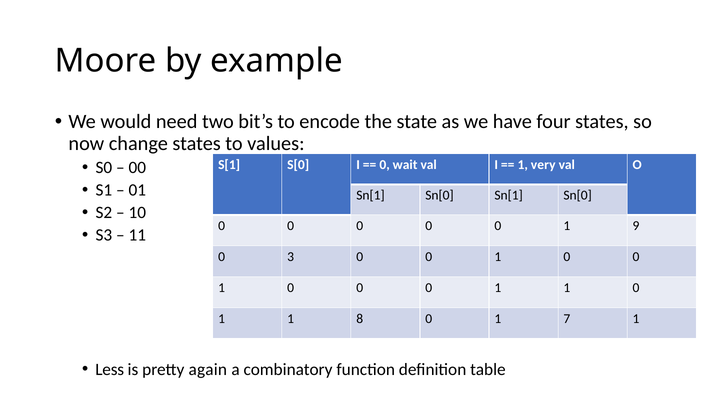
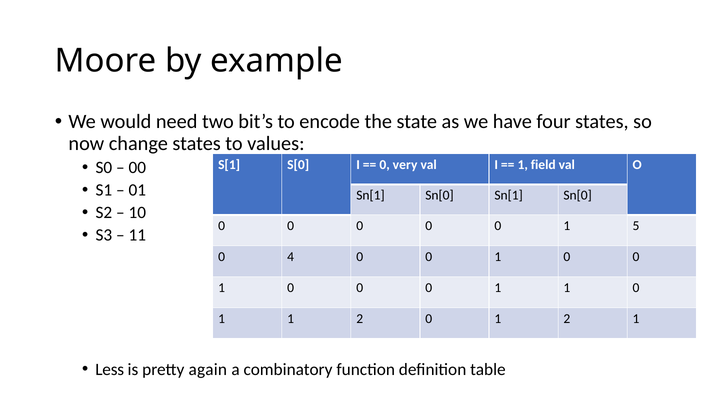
wait: wait -> very (405, 165)
very: very -> field (543, 165)
9: 9 -> 5 (636, 226)
3: 3 -> 4 (291, 257)
1 1 8: 8 -> 2 (360, 318)
0 1 7: 7 -> 2 (567, 318)
